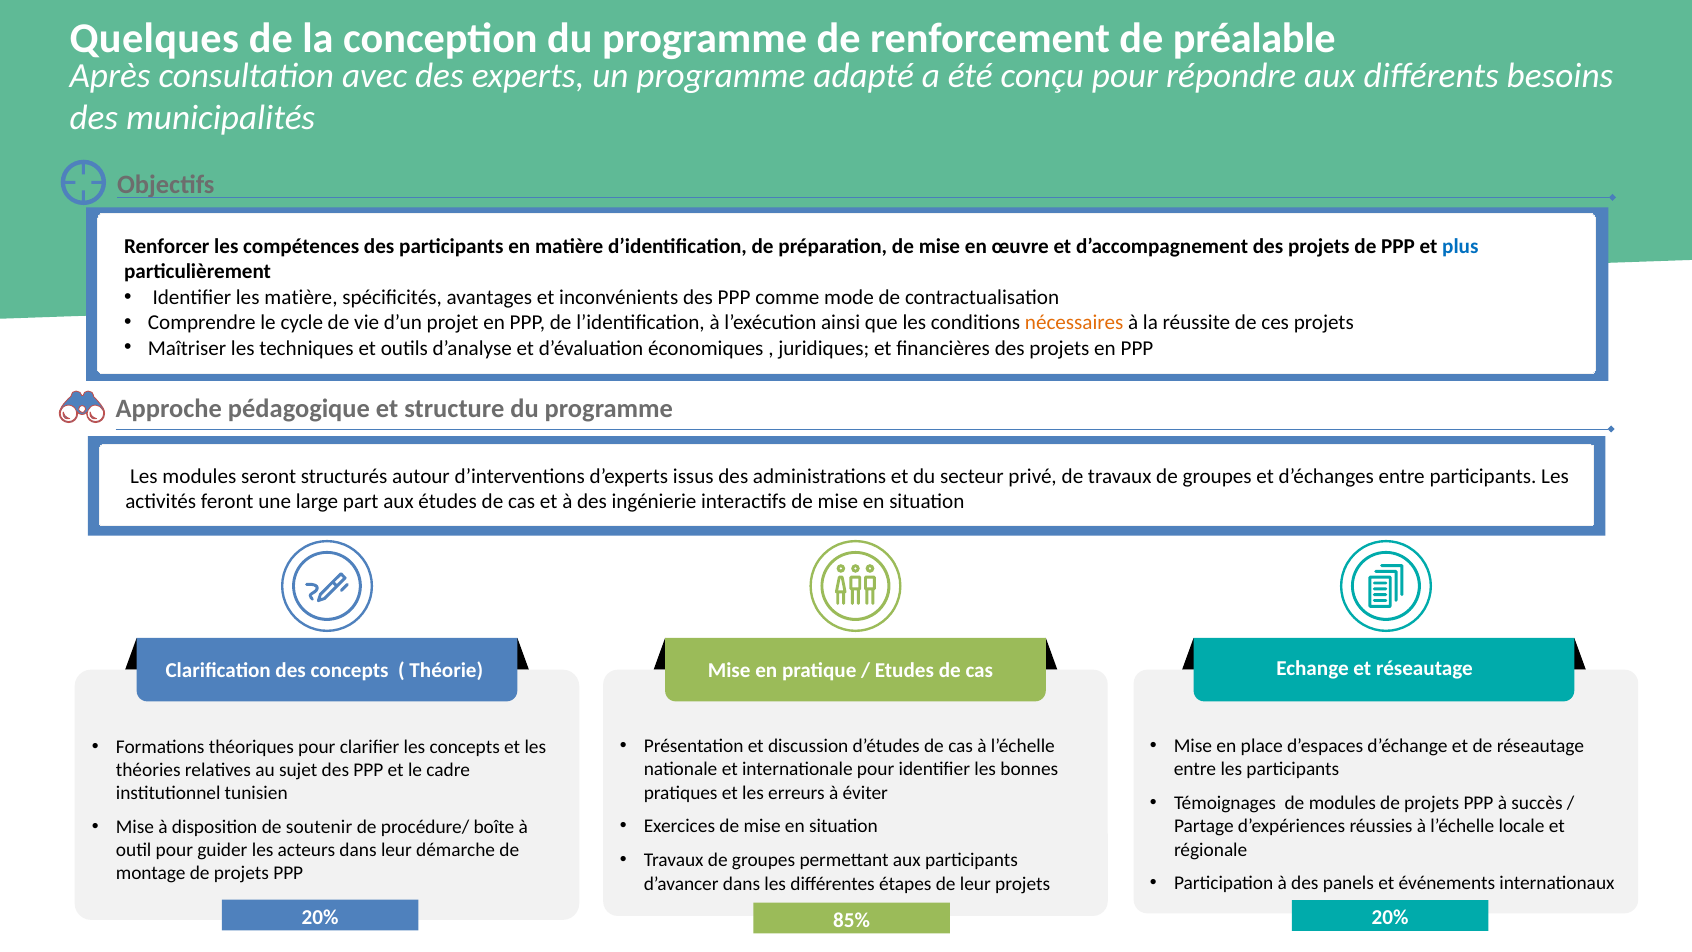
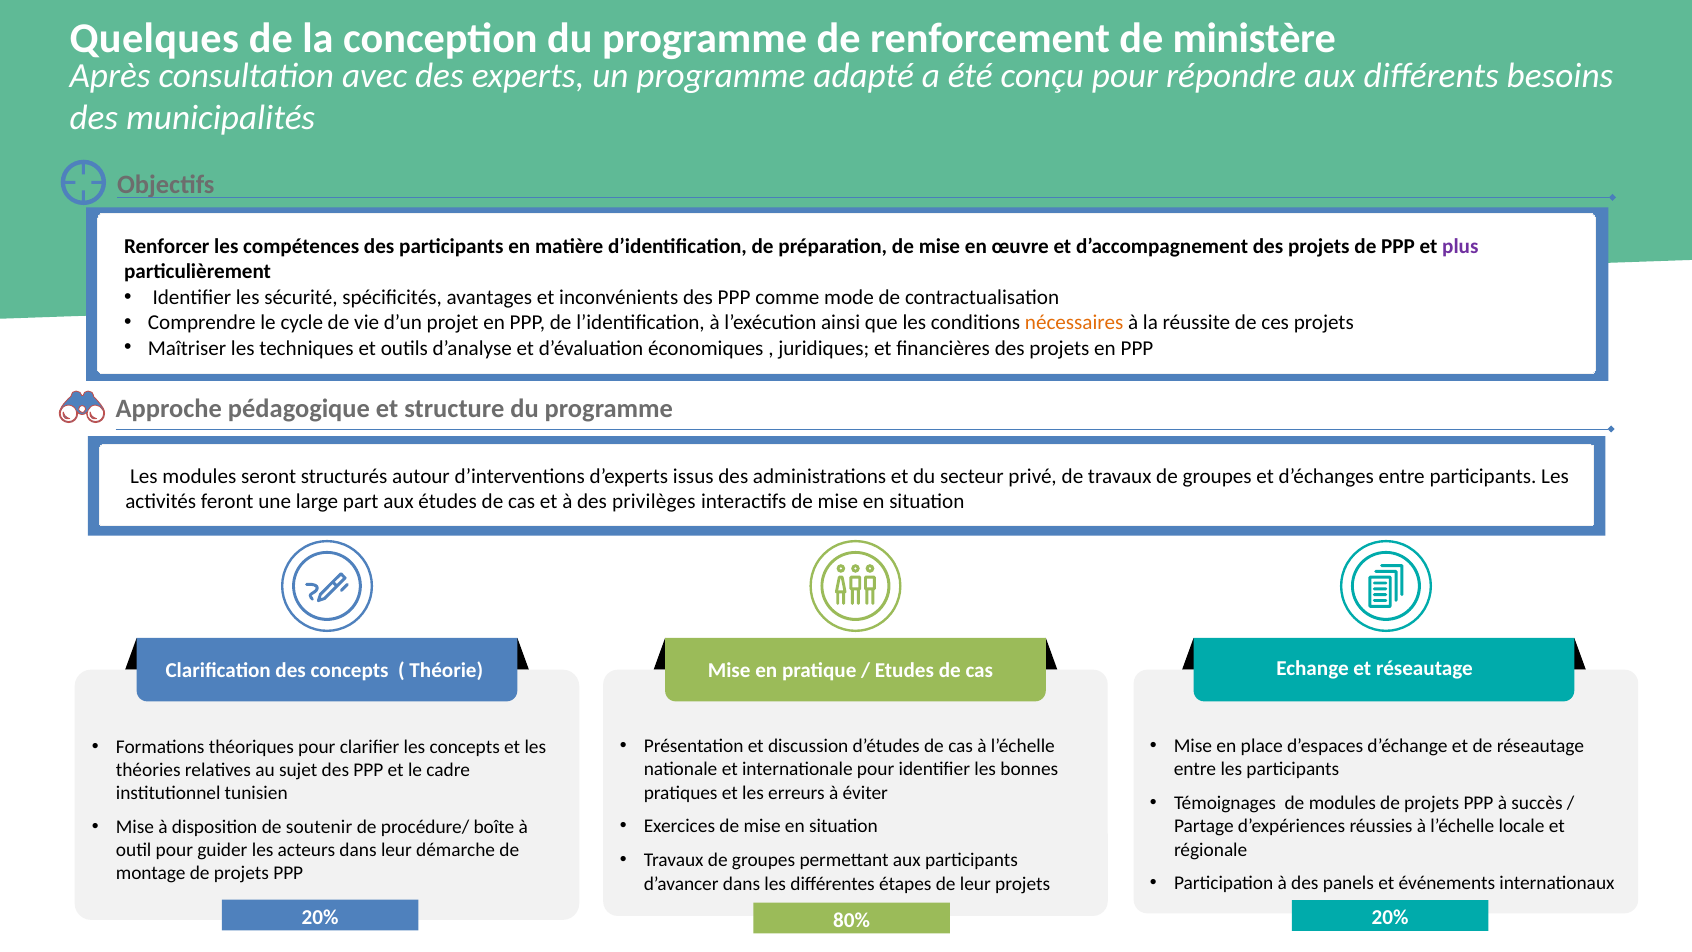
préalable: préalable -> ministère (1254, 39)
plus colour: blue -> purple (1460, 246)
les matière: matière -> sécurité (301, 297)
ingénierie: ingénierie -> privilèges (654, 502)
85%: 85% -> 80% (852, 920)
